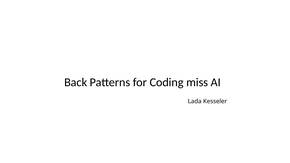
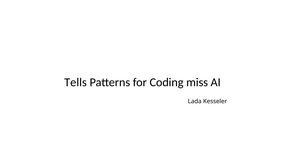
Back: Back -> Tells (76, 82)
